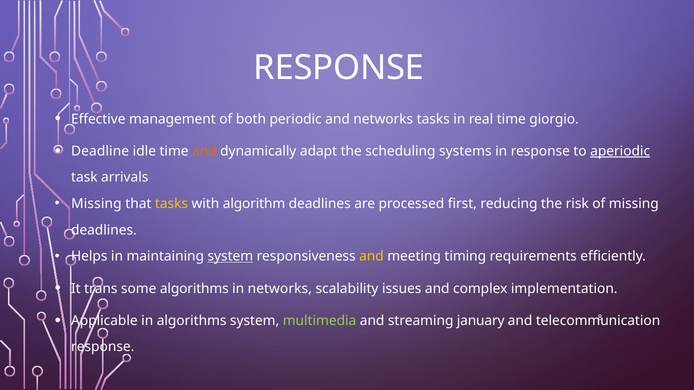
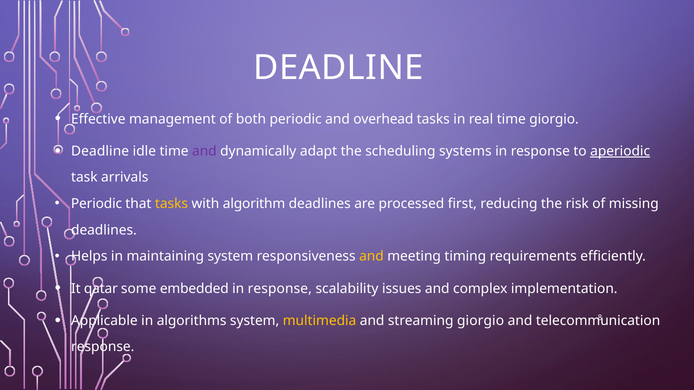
RESPONSE: RESPONSE -> DEADLINE (338, 68)
and networks: networks -> overhead (383, 119)
and colour: orange -> purple (204, 151)
Missing: Missing -> Periodic (97, 204)
system underline: present -> none (230, 257)
trans: trans -> qatar (101, 289)
some algorithms: algorithms -> embedded (194, 289)
networks: networks -> response (280, 289)
multimedia colour: light green -> yellow (320, 321)
streaming january: january -> giorgio (481, 321)
